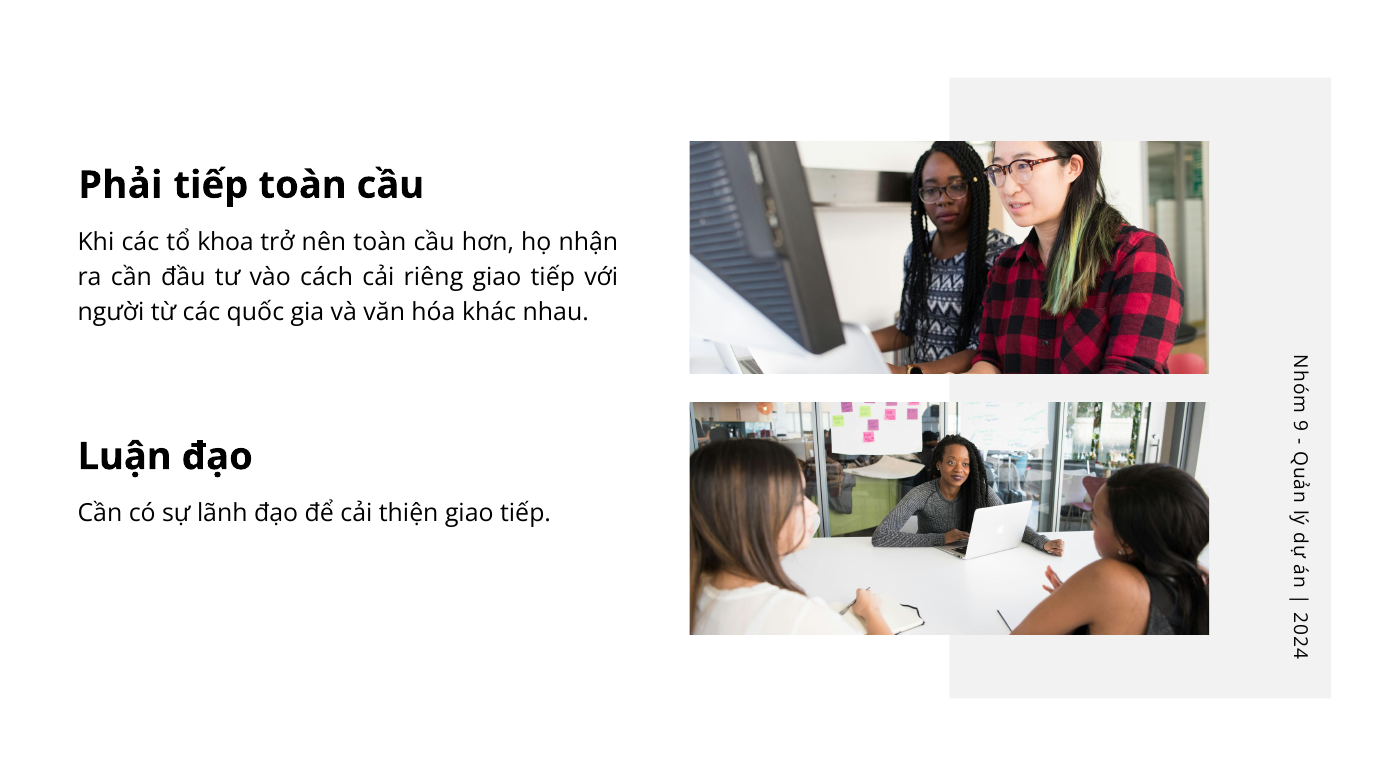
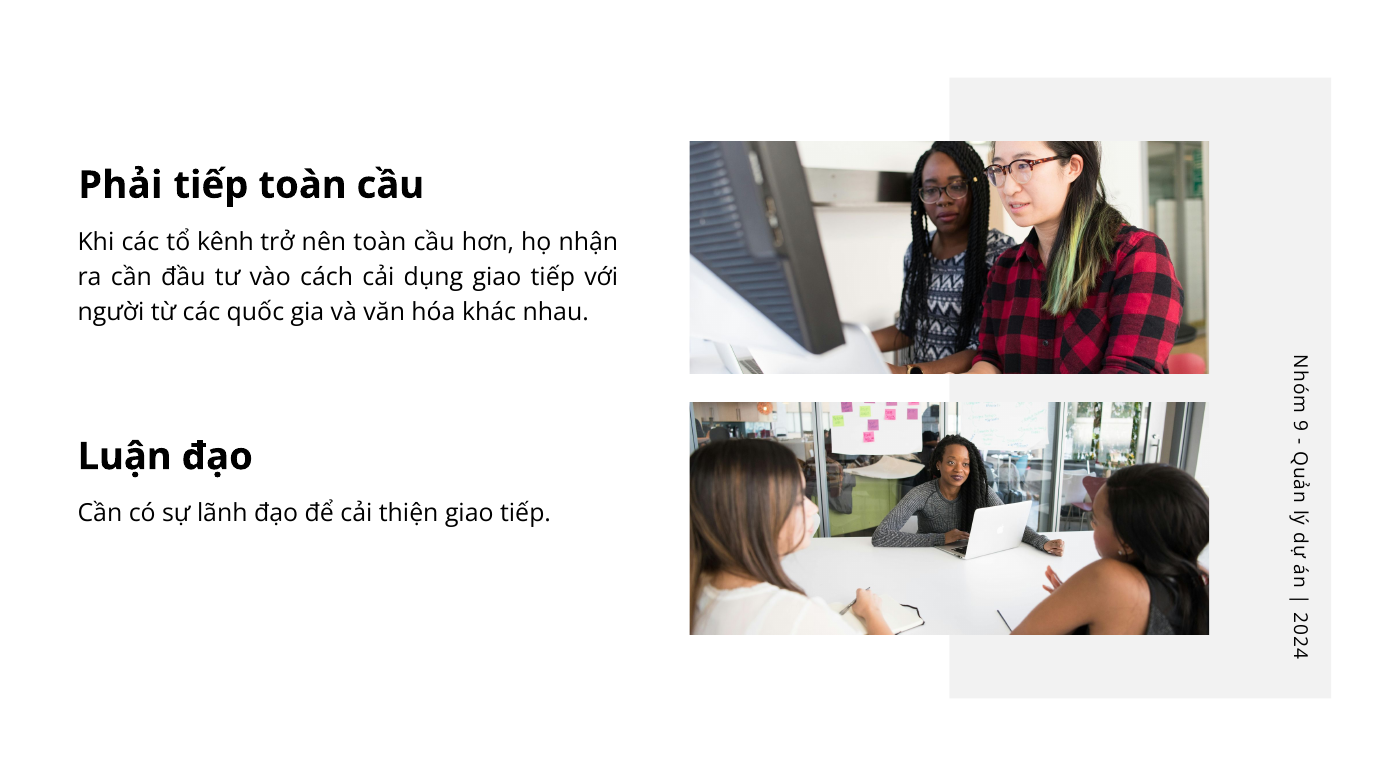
khoa: khoa -> kênh (225, 242)
riêng: riêng -> dụng (433, 277)
